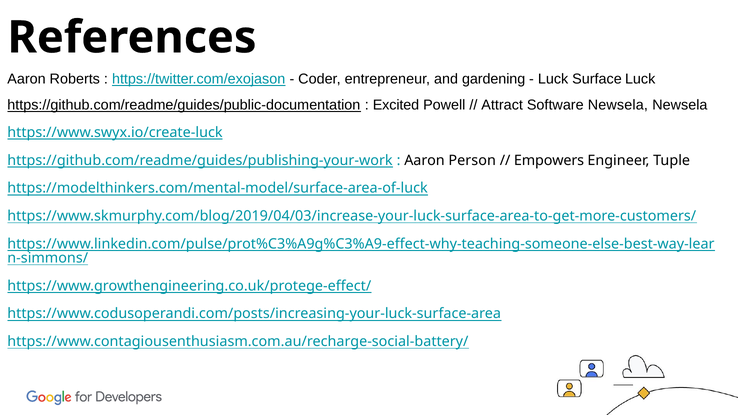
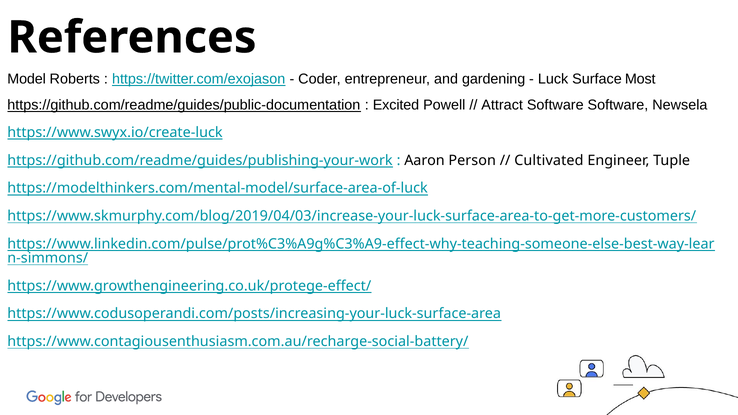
Aaron: Aaron -> Model (27, 79)
Surface Luck: Luck -> Most (640, 79)
Software Newsela: Newsela -> Software (618, 105)
Empowers: Empowers -> Cultivated (549, 160)
